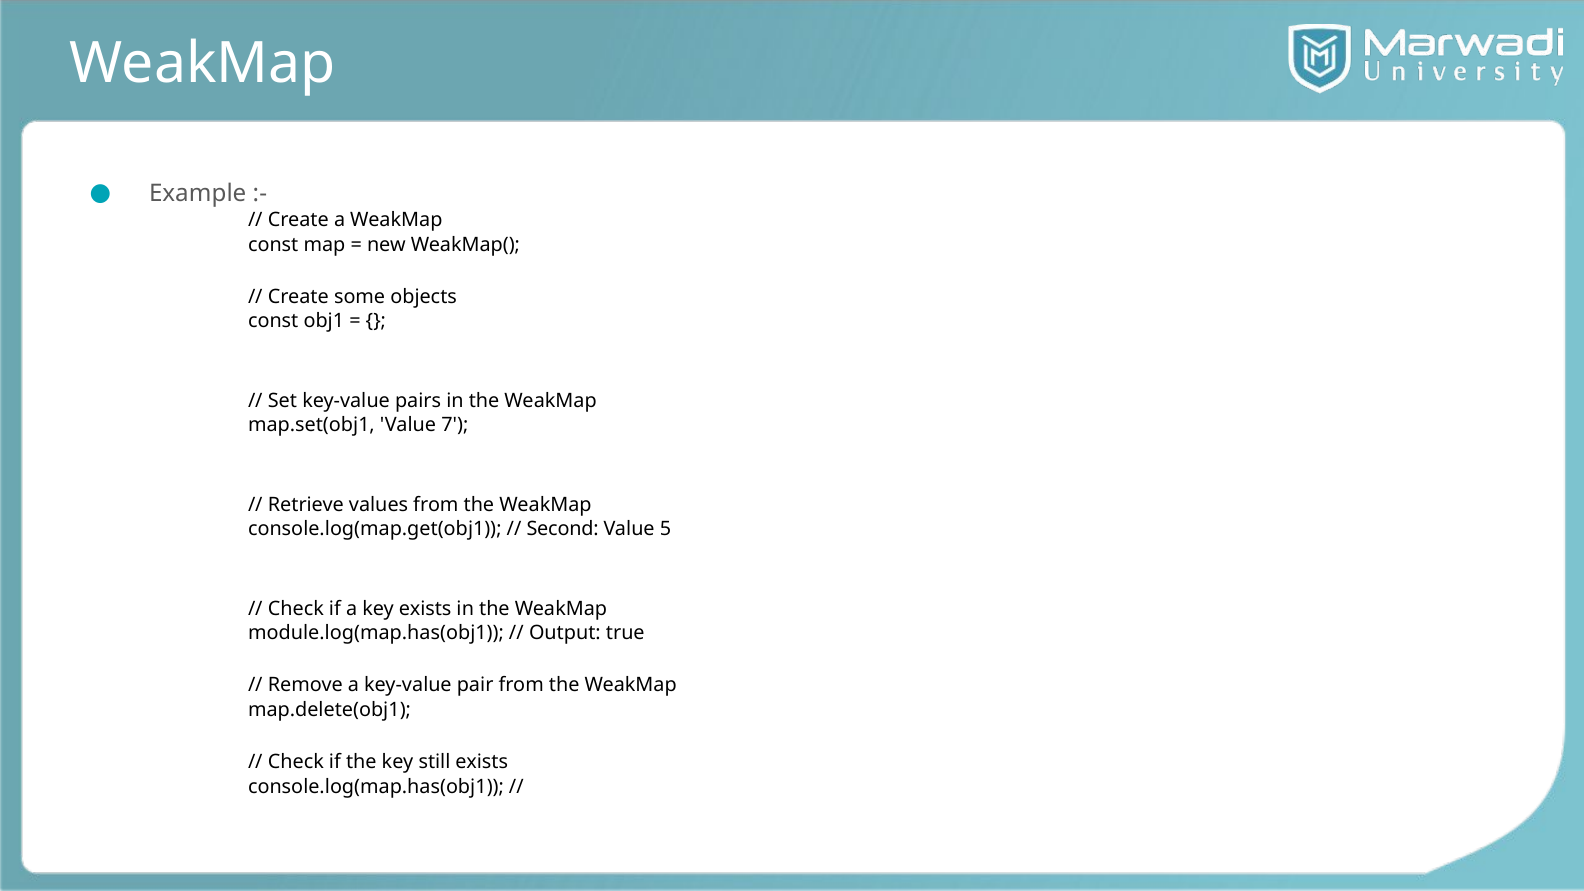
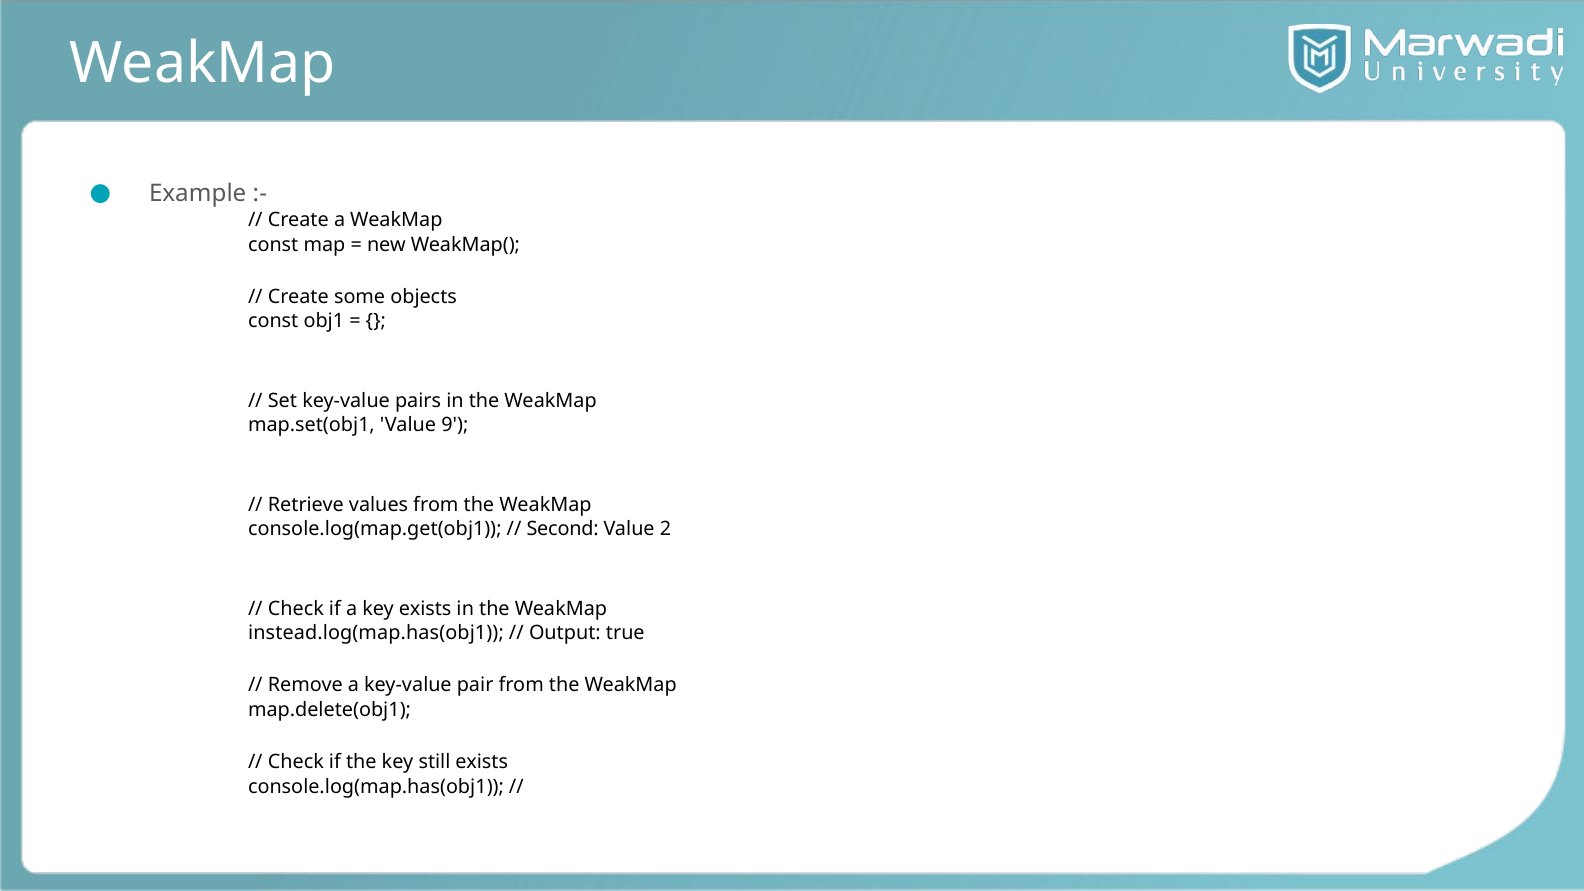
7: 7 -> 9 (455, 425)
5: 5 -> 2 (666, 529)
module.log(map.has(obj1: module.log(map.has(obj1 -> instead.log(map.has(obj1 (376, 633)
